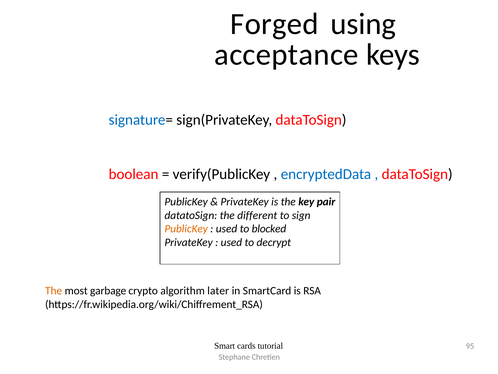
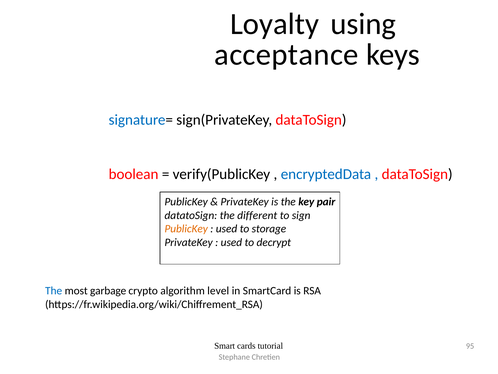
Forged: Forged -> Loyalty (275, 24)
blocked: blocked -> storage (269, 228)
The colour: orange -> blue (54, 290)
later: later -> level (218, 290)
